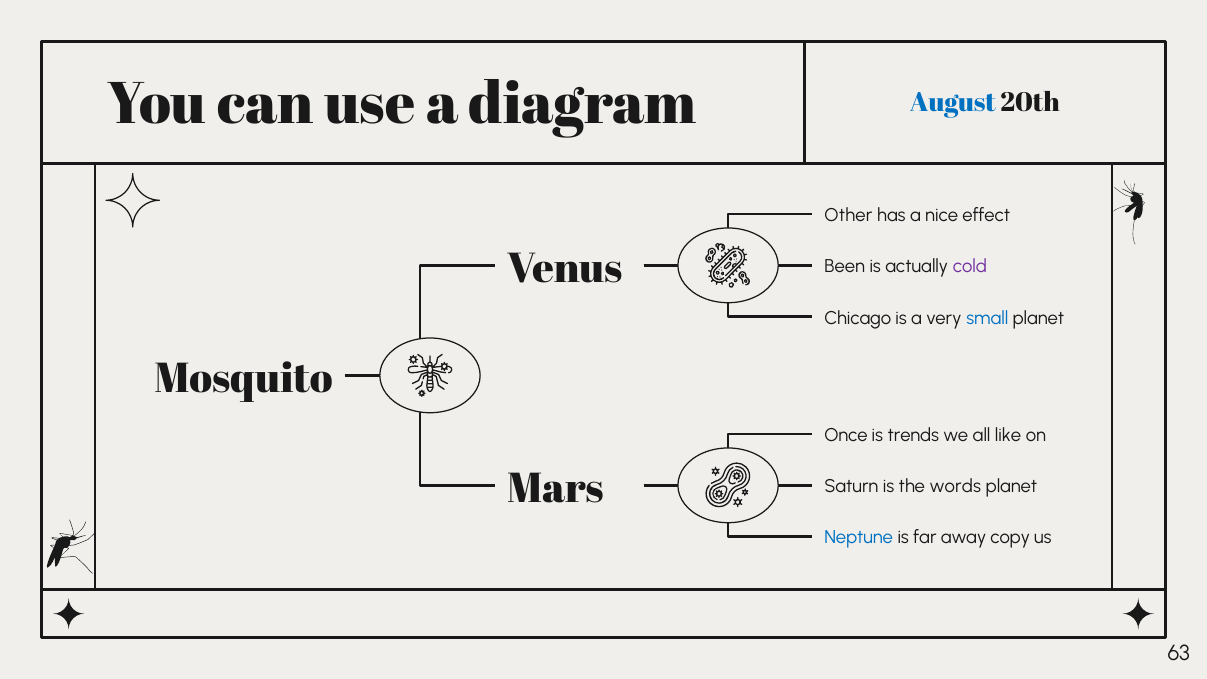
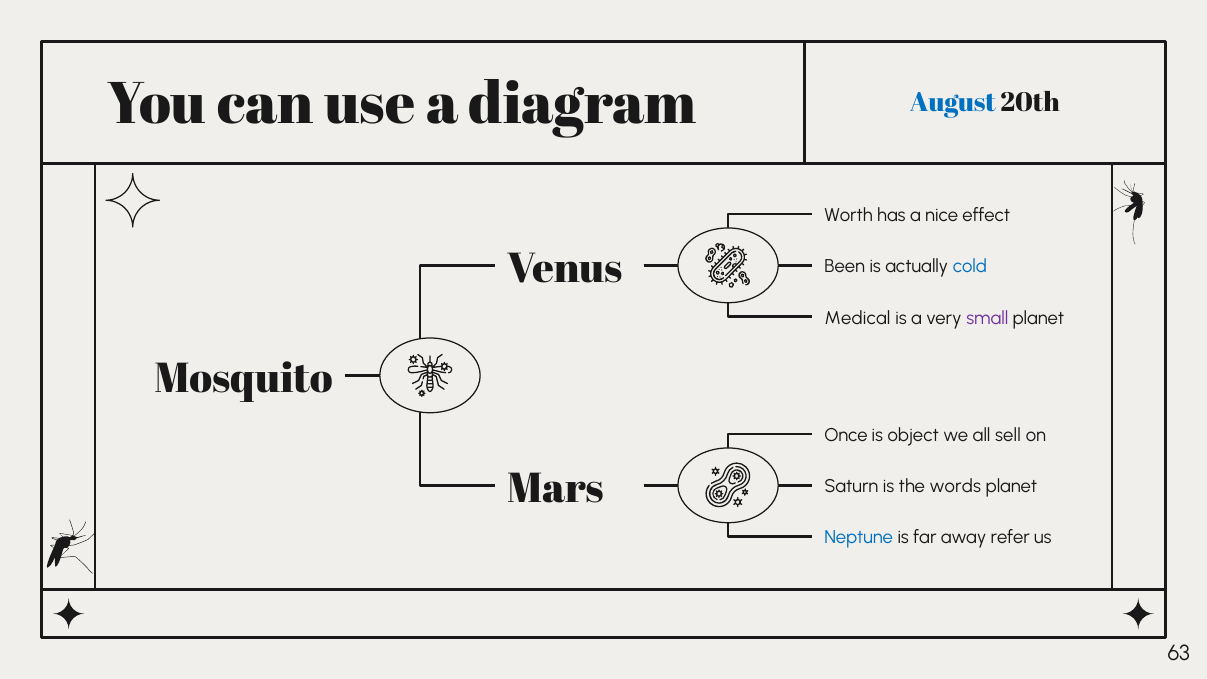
Other: Other -> Worth (849, 215)
cold colour: purple -> blue (970, 267)
Chicago: Chicago -> Medical (858, 318)
small colour: blue -> purple (987, 318)
trends: trends -> object (913, 435)
like: like -> sell (1008, 435)
copy: copy -> refer (1010, 538)
